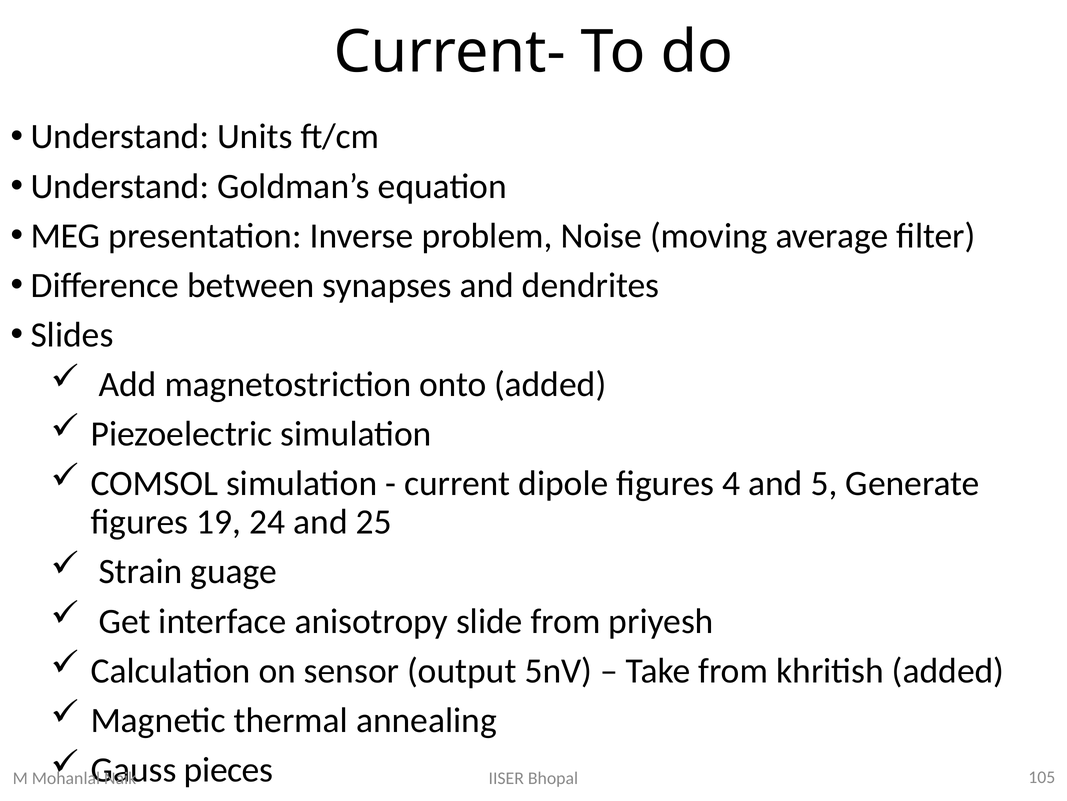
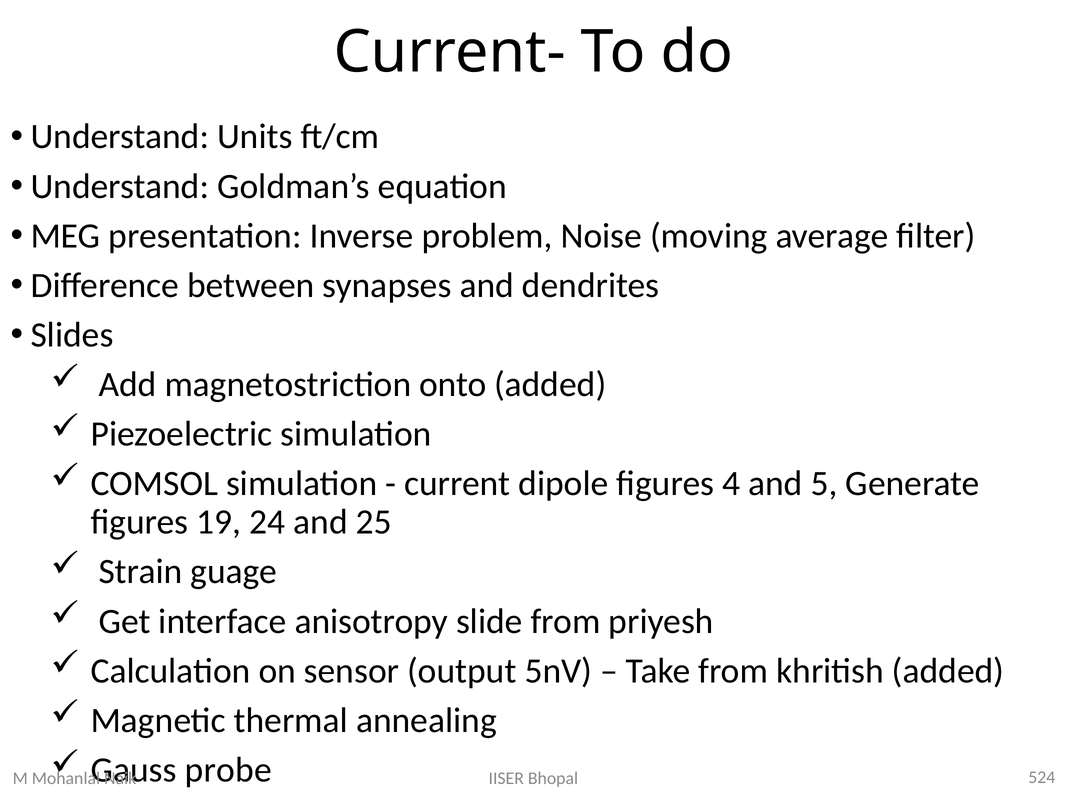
pieces: pieces -> probe (228, 769)
105: 105 -> 524 (1042, 777)
